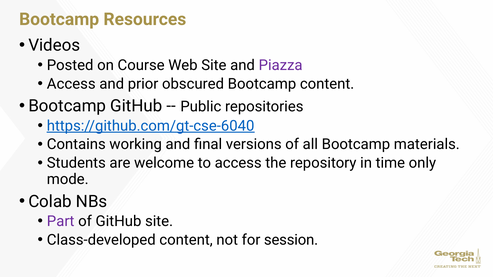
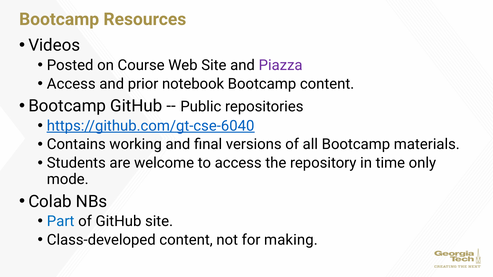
obscured: obscured -> notebook (193, 84)
Part colour: purple -> blue (61, 221)
session: session -> making (291, 240)
